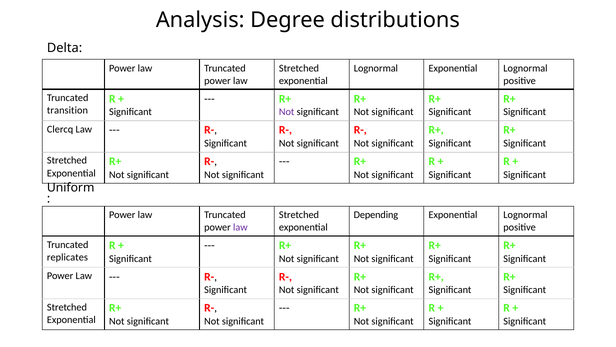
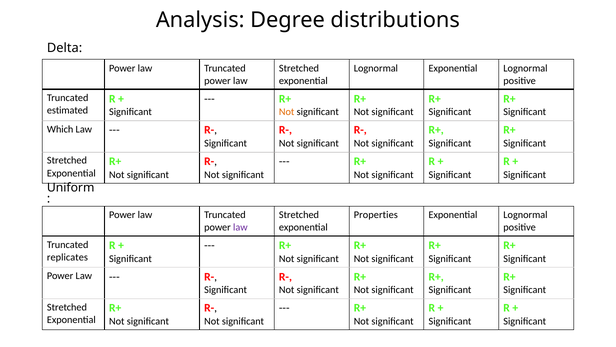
transition: transition -> estimated (68, 110)
Not colour: purple -> orange (287, 112)
Clercq: Clercq -> Which (60, 129)
Depending: Depending -> Properties (376, 215)
